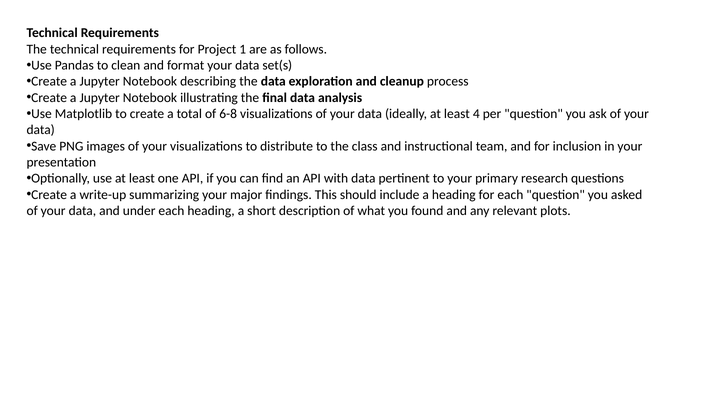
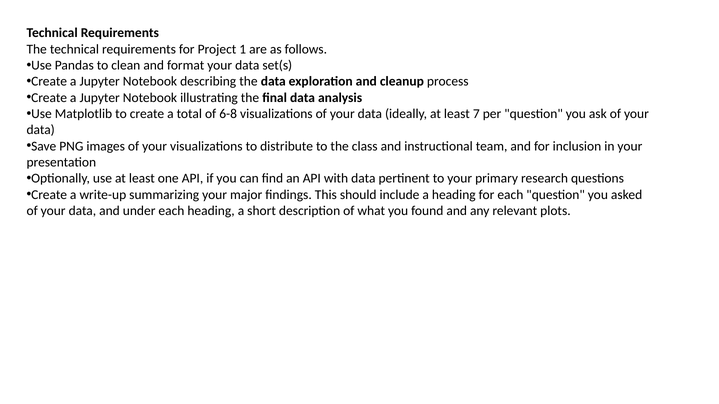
4: 4 -> 7 (476, 114)
